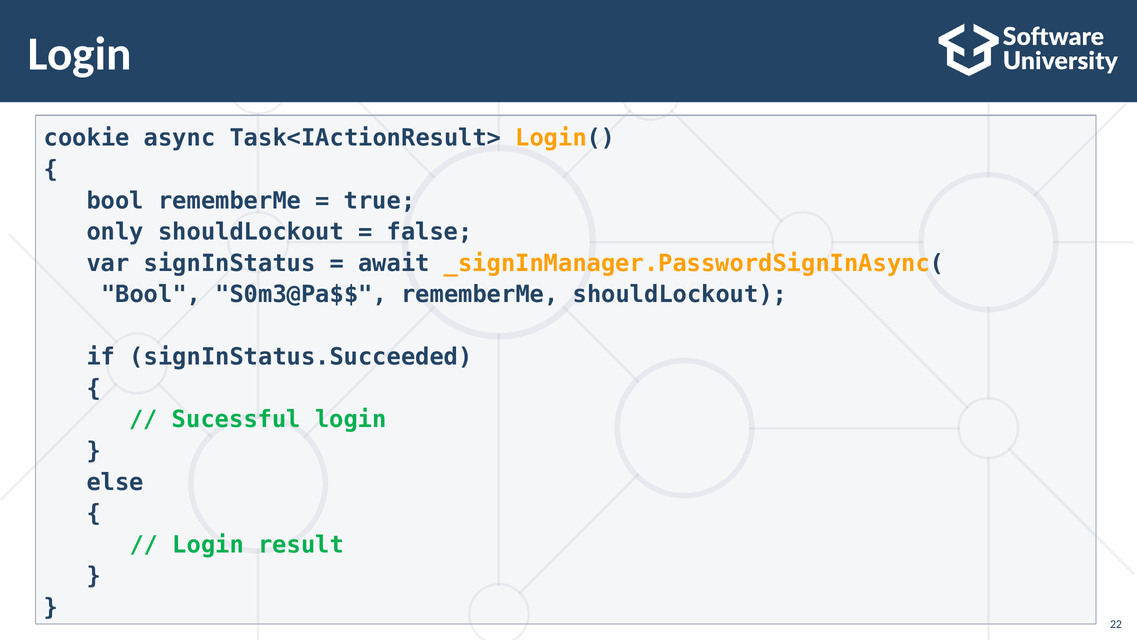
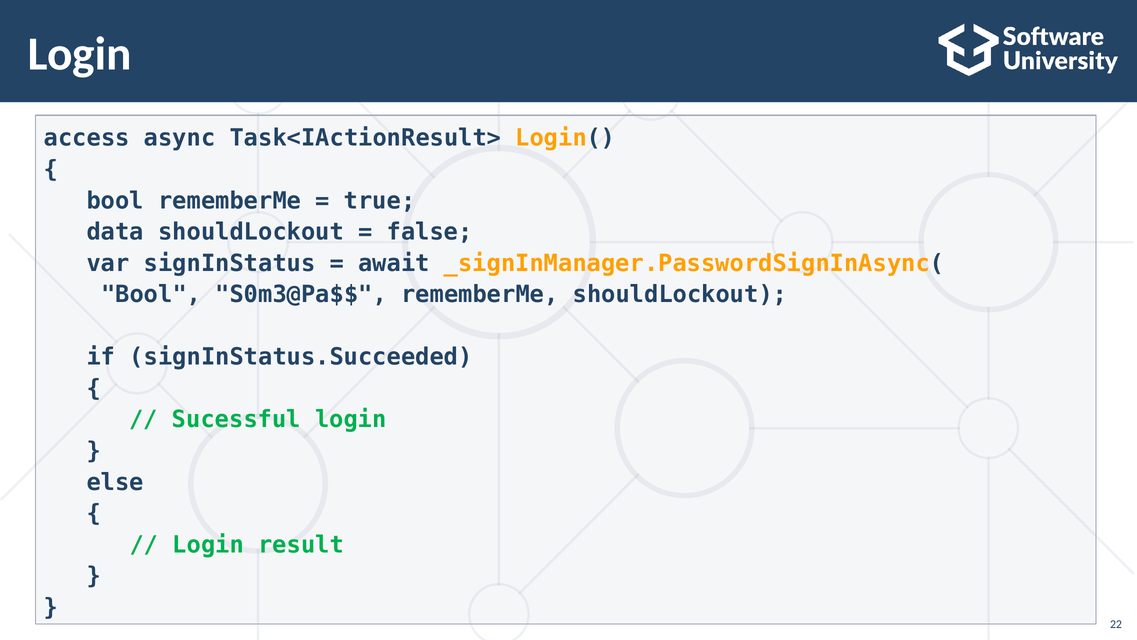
cookie: cookie -> access (87, 138)
only: only -> data (115, 232)
